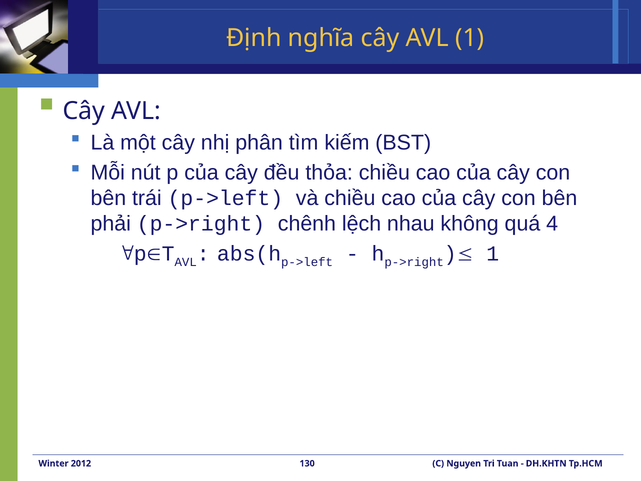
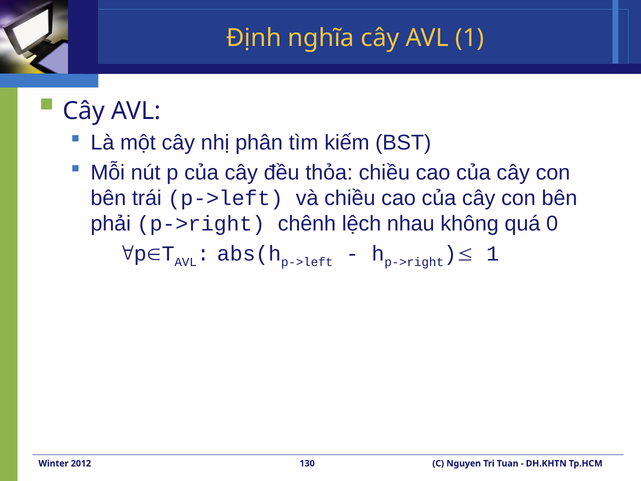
4: 4 -> 0 (552, 224)
